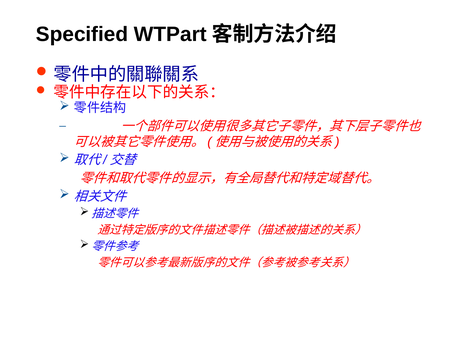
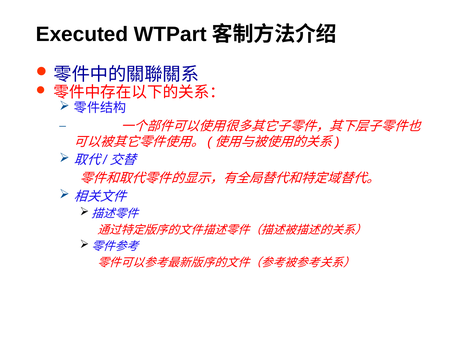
Specified: Specified -> Executed (82, 34)
